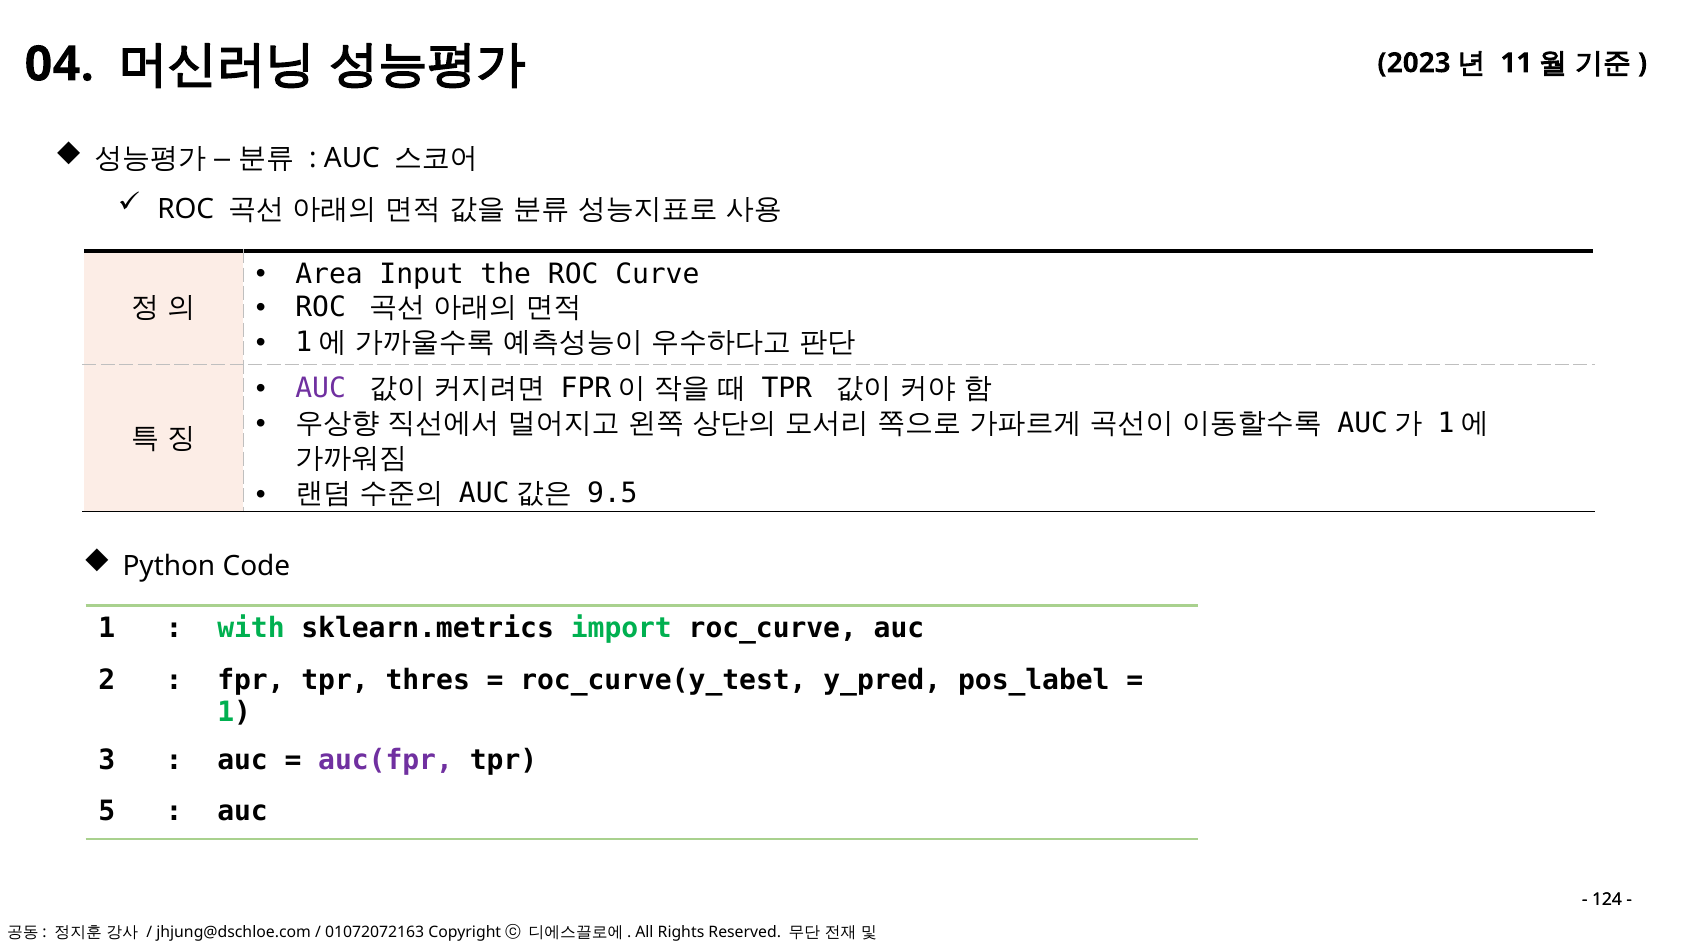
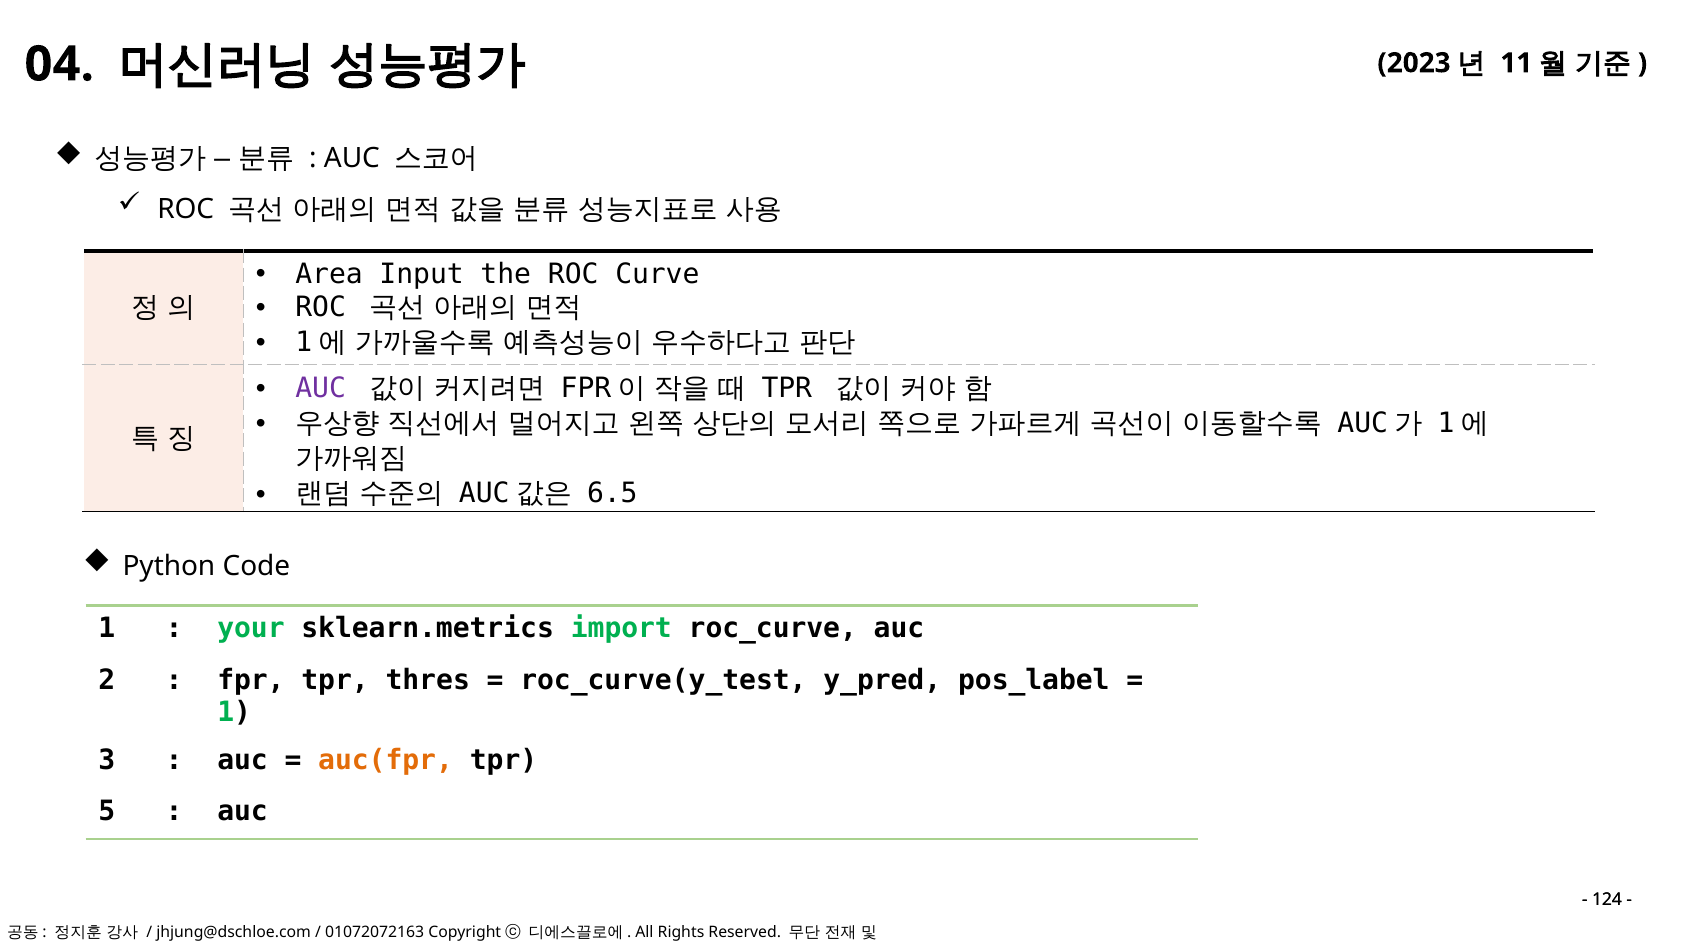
9.5: 9.5 -> 6.5 (612, 494)
with: with -> your (251, 629)
auc(fpr colour: purple -> orange (386, 760)
